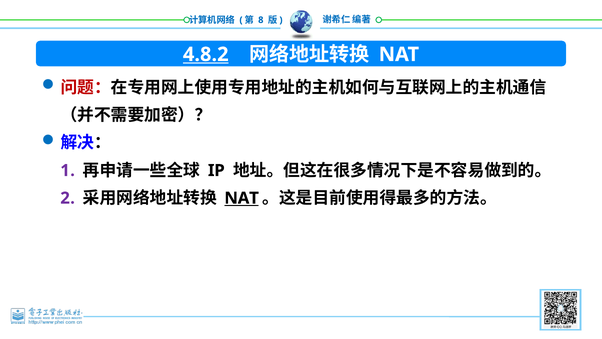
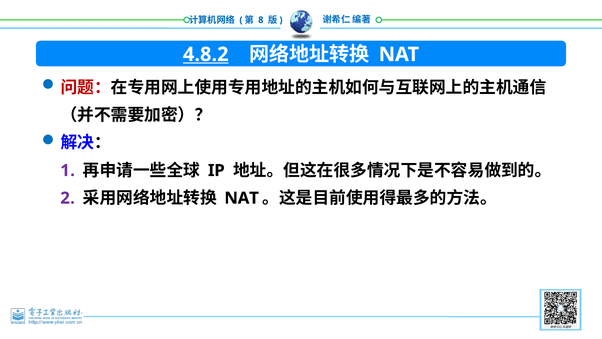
NAT underline: present -> none (242, 198)
